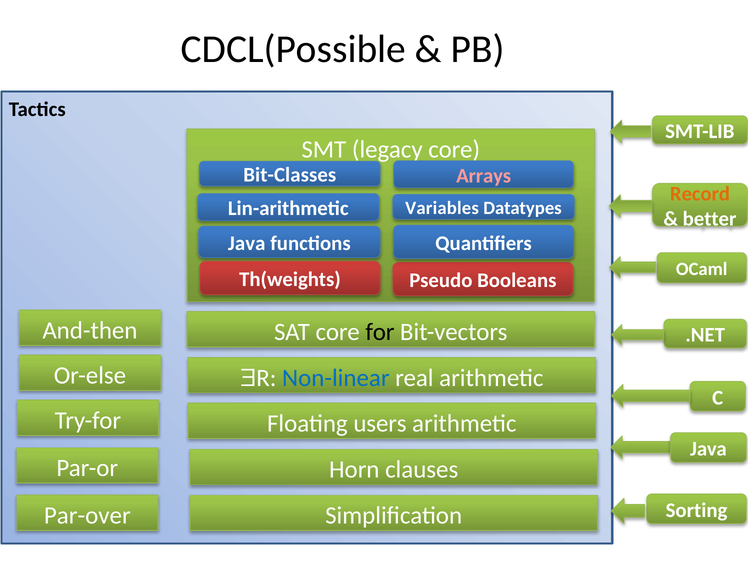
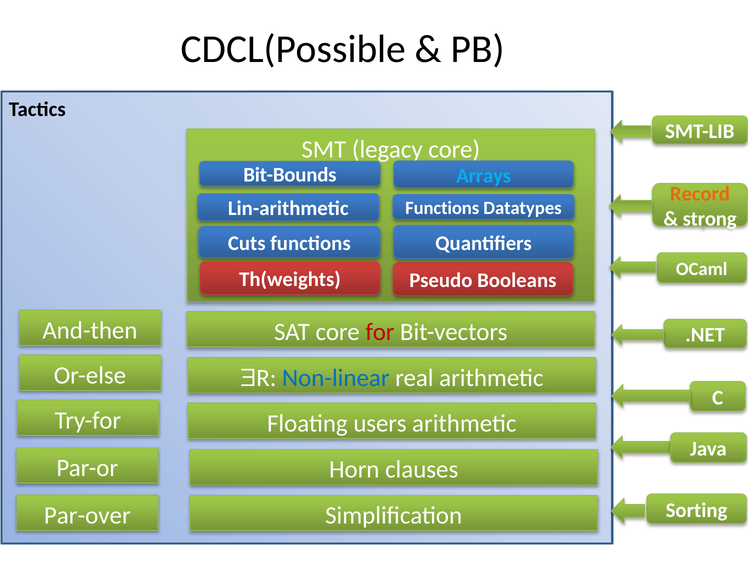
Bit-Classes: Bit-Classes -> Bit-Bounds (290, 175)
Arrays colour: pink -> light blue (484, 176)
Variables: Variables -> Functions (442, 208)
better: better -> strong (710, 219)
Java: Java -> Cuts (247, 243)
for colour: black -> red (380, 332)
